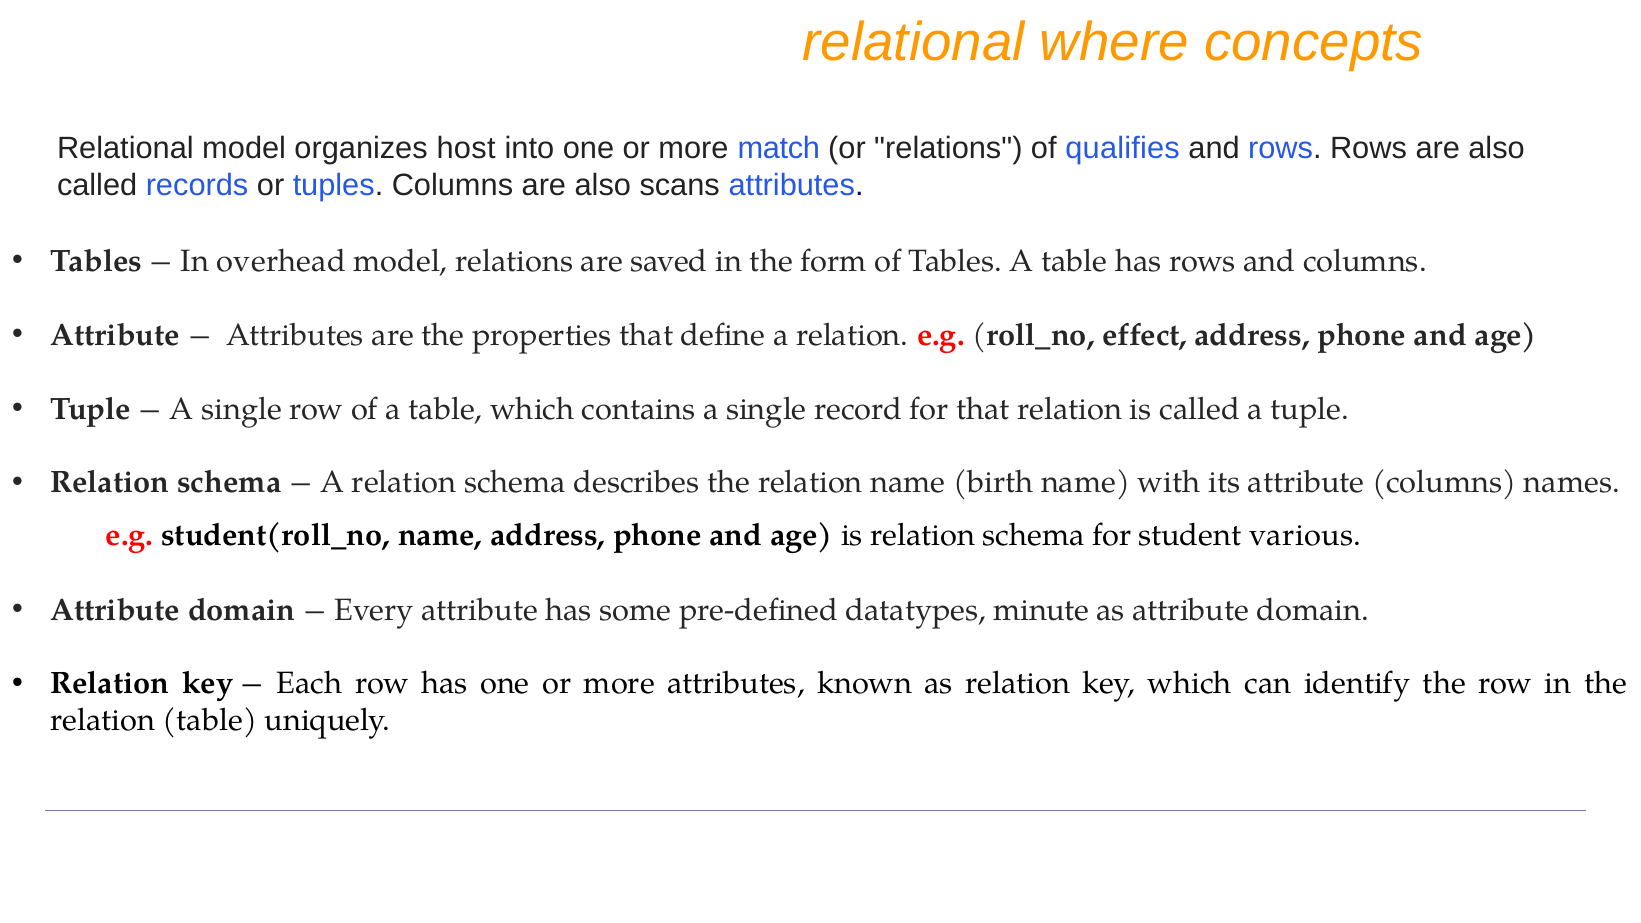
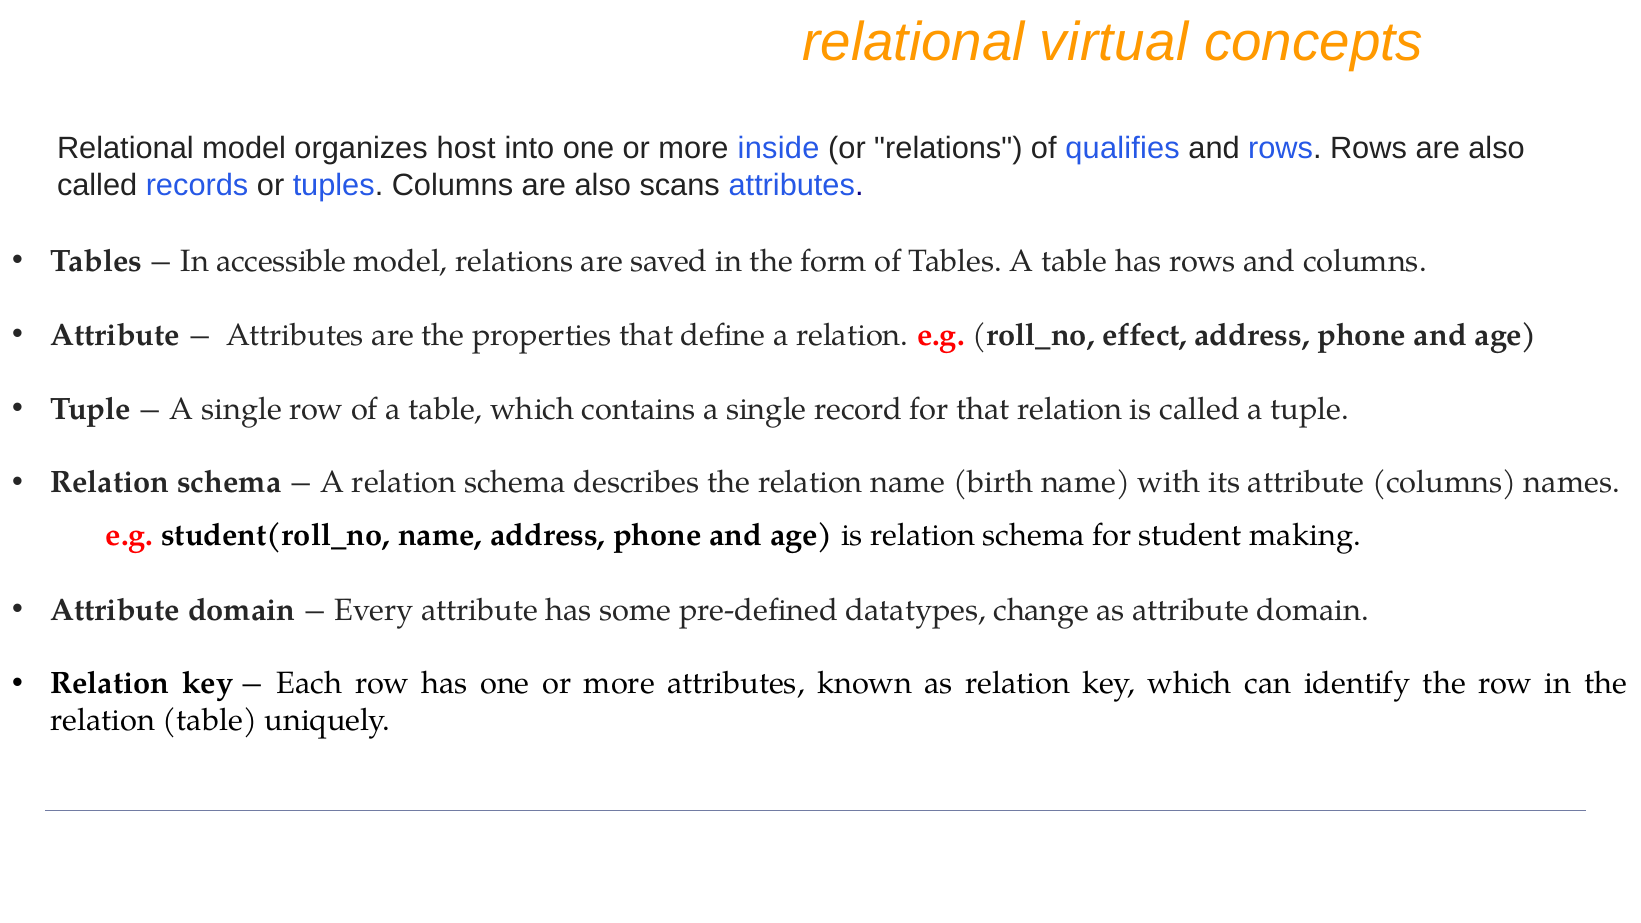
where: where -> virtual (1114, 43)
match: match -> inside (779, 148)
overhead: overhead -> accessible (282, 261)
various: various -> making (1305, 535)
minute: minute -> change (1042, 610)
